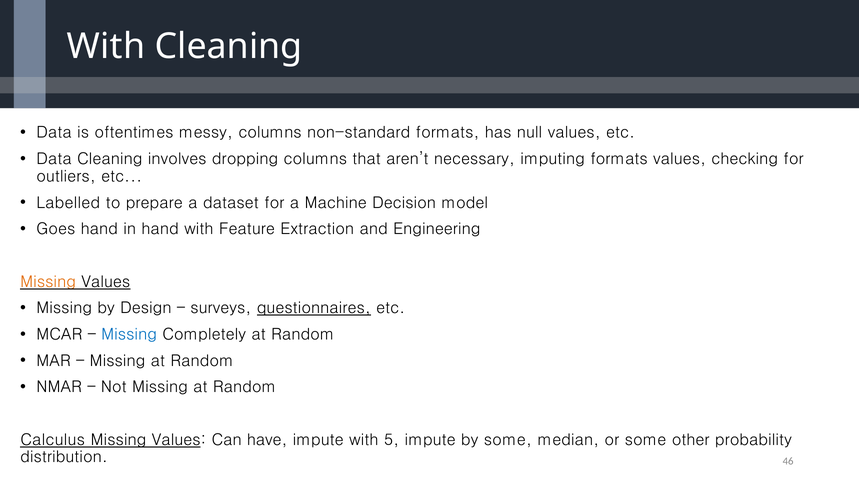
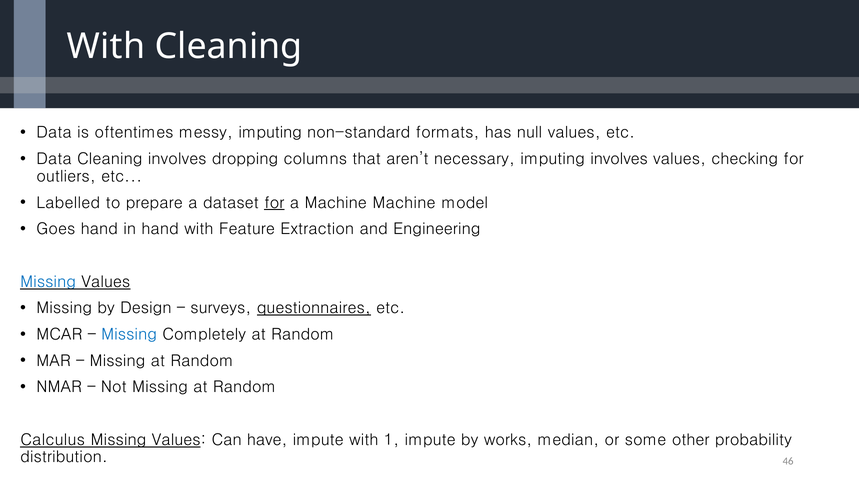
messy columns: columns -> imputing (270, 133)
imputing formats: formats -> involves (619, 159)
for underline: none -> present (274, 203)
Machine Decision: Decision -> Machine (404, 203)
Missing colour: orange -> blue (48, 282)
5: 5 -> 1 (392, 440)
by some: some -> works (508, 440)
